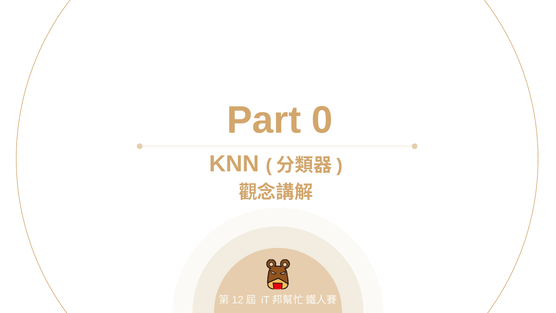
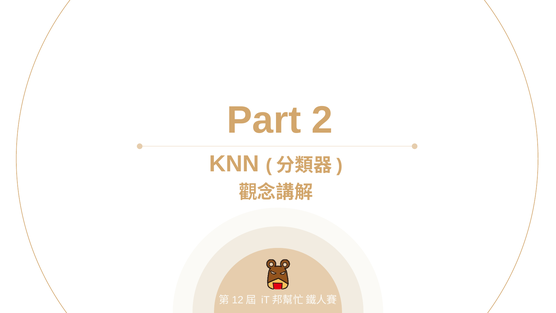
0: 0 -> 2 (322, 120)
